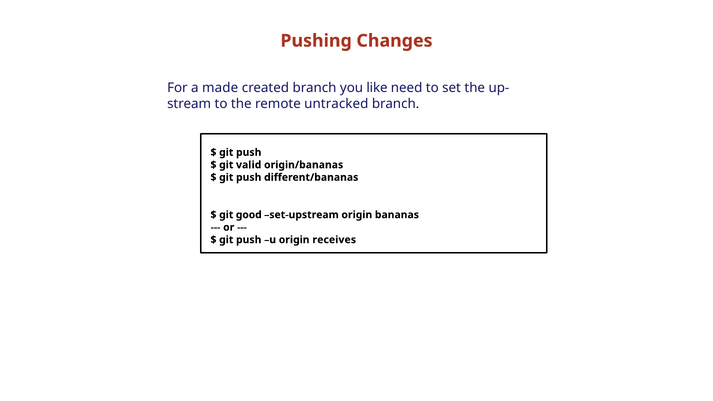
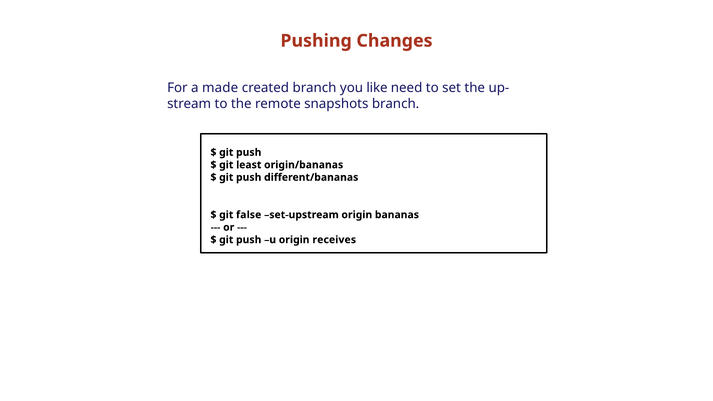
untracked: untracked -> snapshots (336, 104)
valid: valid -> least (249, 165)
good: good -> false (249, 215)
